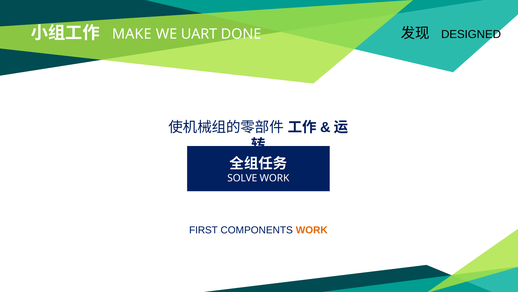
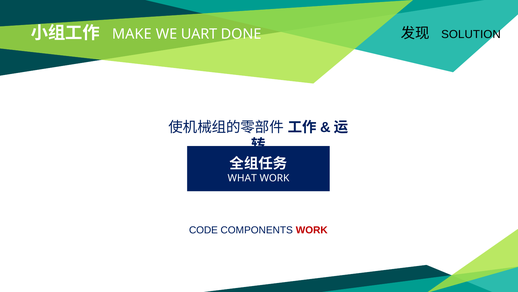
DESIGNED: DESIGNED -> SOLUTION (471, 34)
SOLVE: SOLVE -> WHAT (242, 178)
FIRST: FIRST -> CODE (203, 230)
WORK colour: orange -> red (312, 230)
